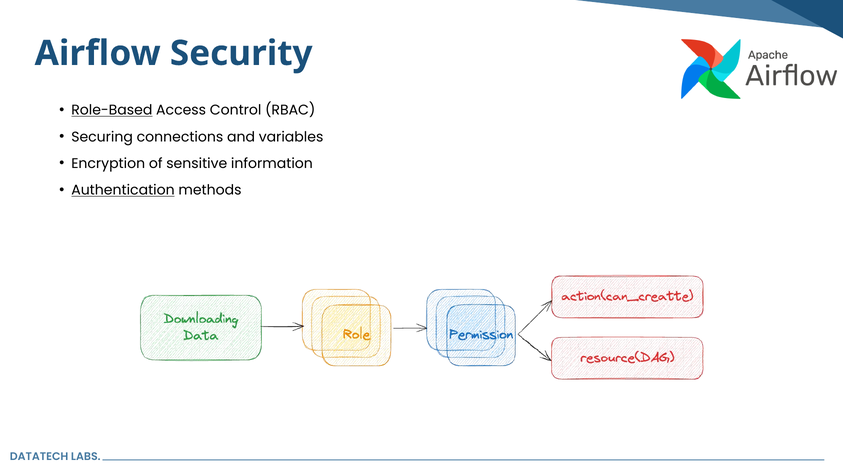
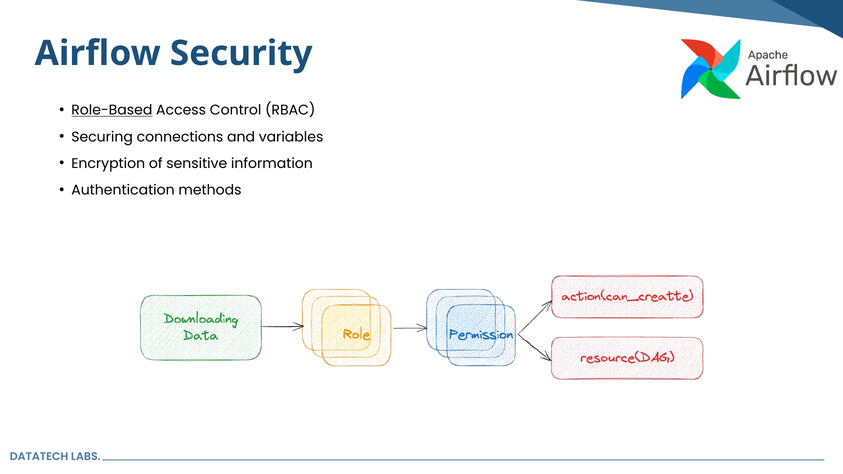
Authentication underline: present -> none (123, 190)
